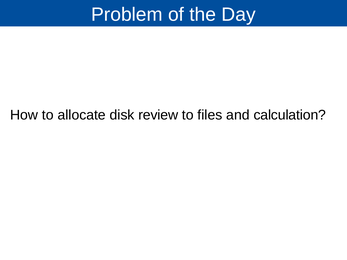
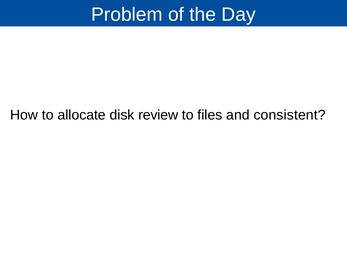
calculation: calculation -> consistent (290, 115)
